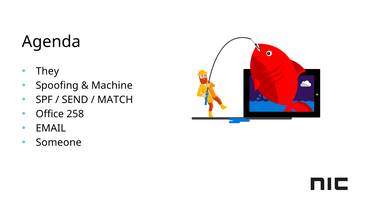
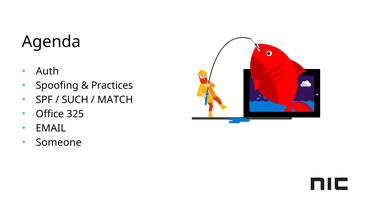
They: They -> Auth (47, 71)
Machine: Machine -> Practices (112, 86)
SEND: SEND -> SUCH (75, 100)
258: 258 -> 325 (75, 114)
